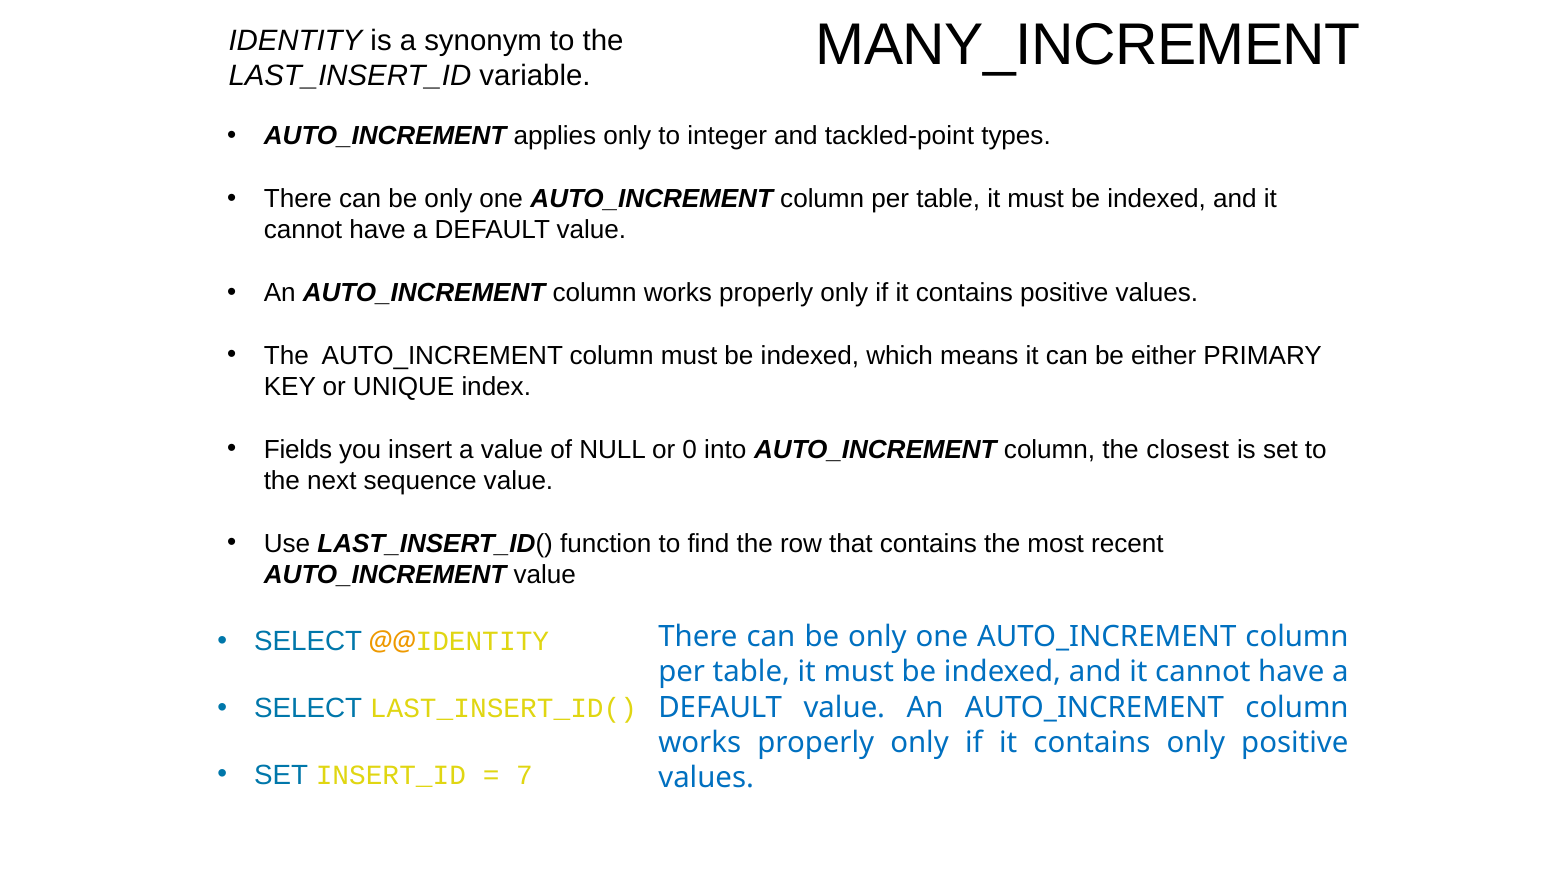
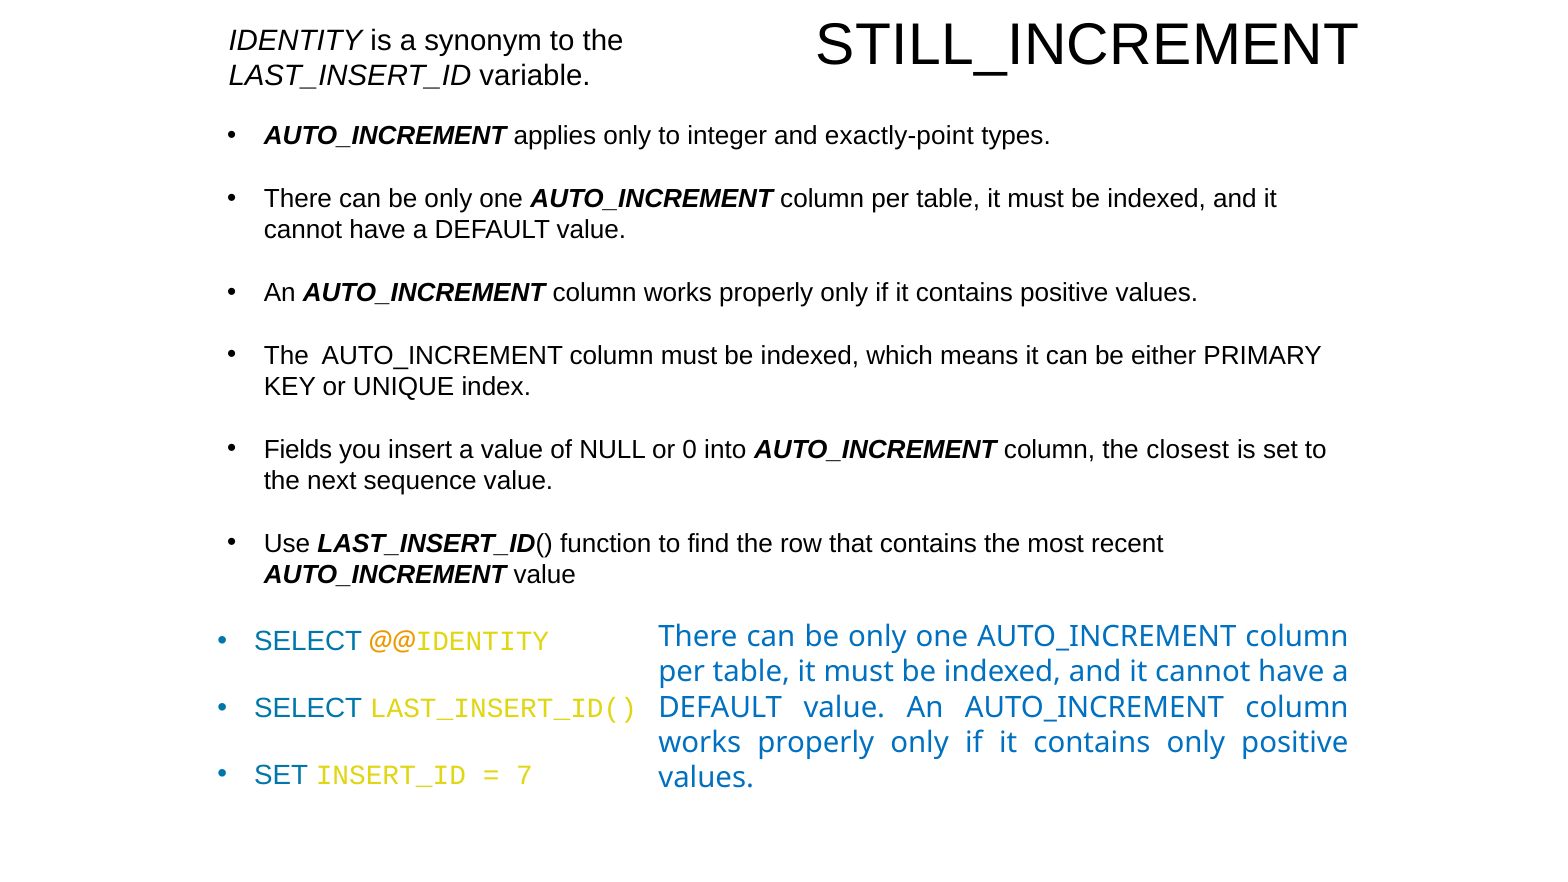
MANY_INCREMENT: MANY_INCREMENT -> STILL_INCREMENT (1088, 45)
tackled-point: tackled-point -> exactly-point (899, 136)
